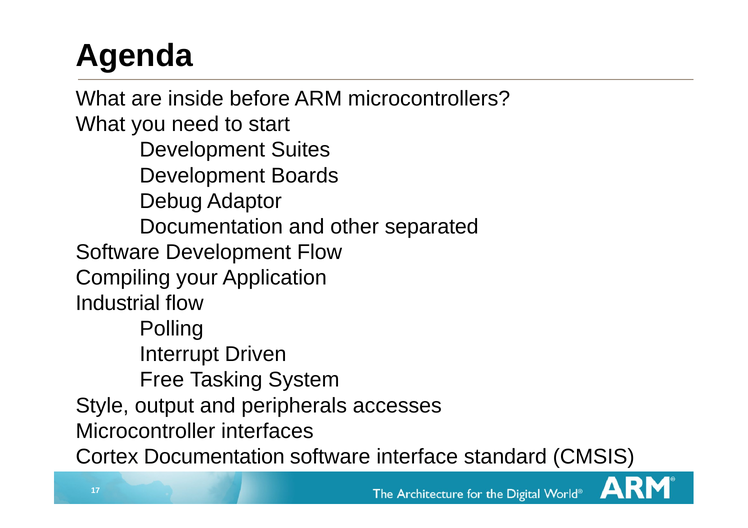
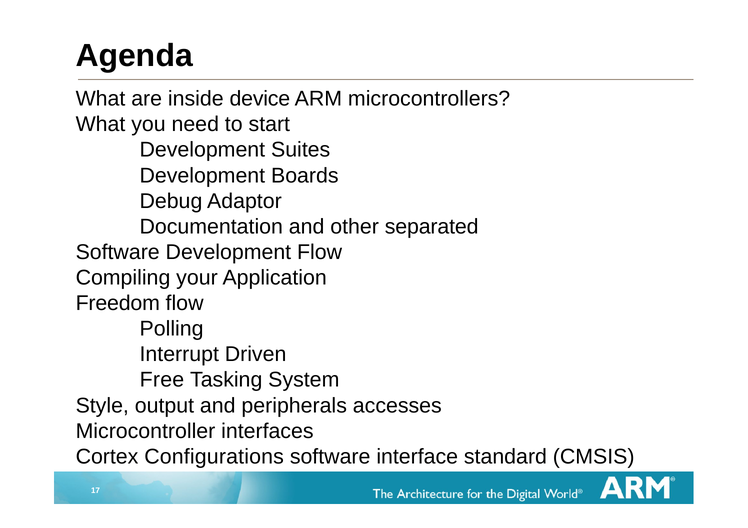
before: before -> device (260, 99)
Industrial: Industrial -> Freedom (118, 304)
Cortex Documentation: Documentation -> Configurations (214, 457)
